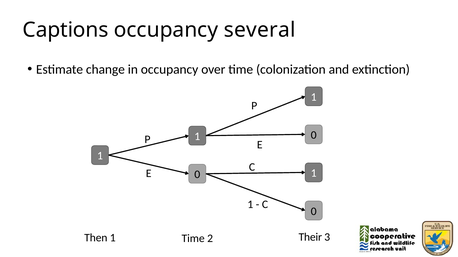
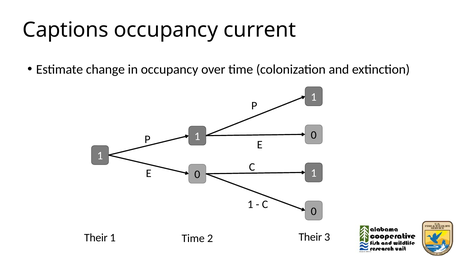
several: several -> current (260, 30)
Then: Then -> Their (96, 238)
